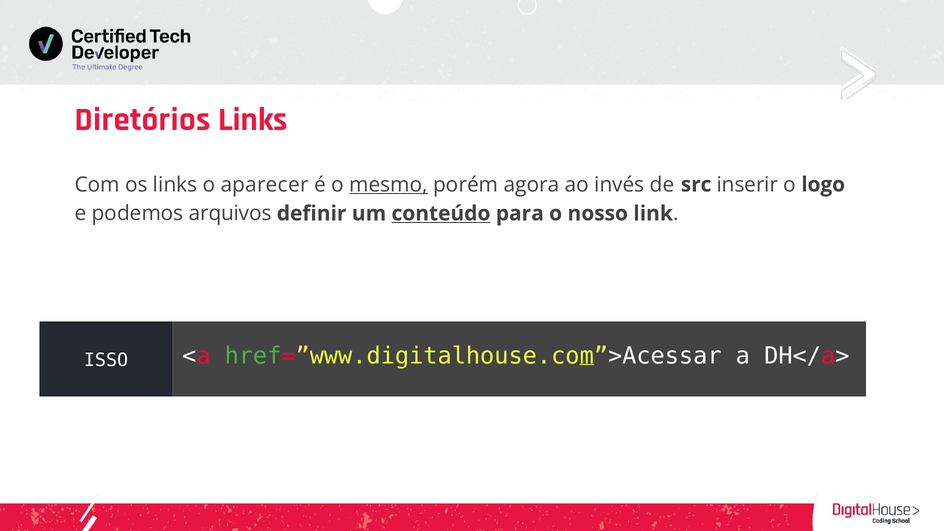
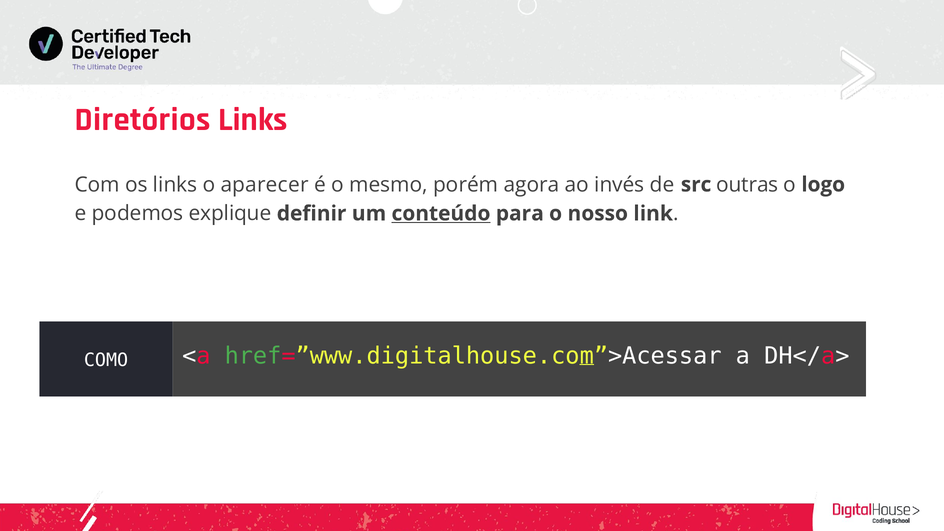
mesmo underline: present -> none (389, 185)
inserir: inserir -> outras (747, 185)
arquivos: arquivos -> explique (230, 213)
ISSO: ISSO -> COMO (106, 360)
